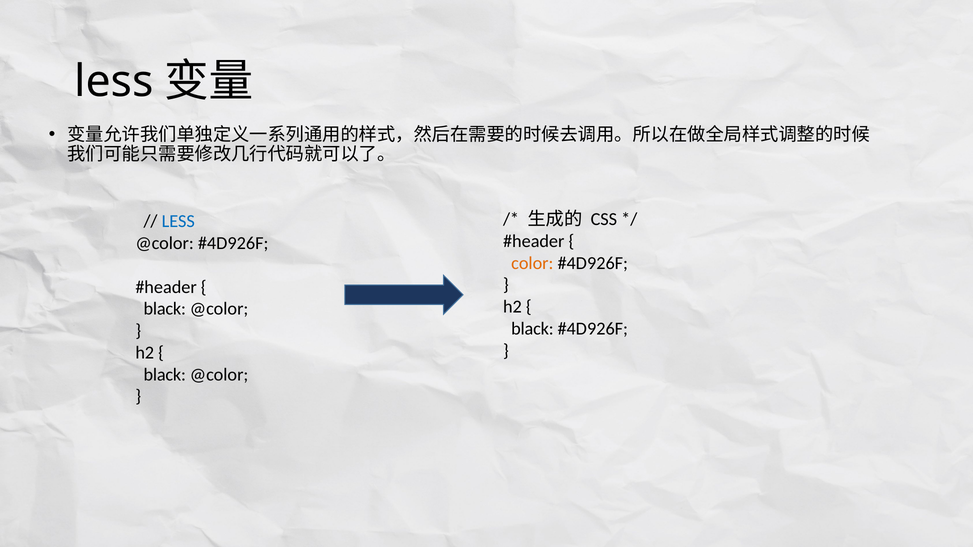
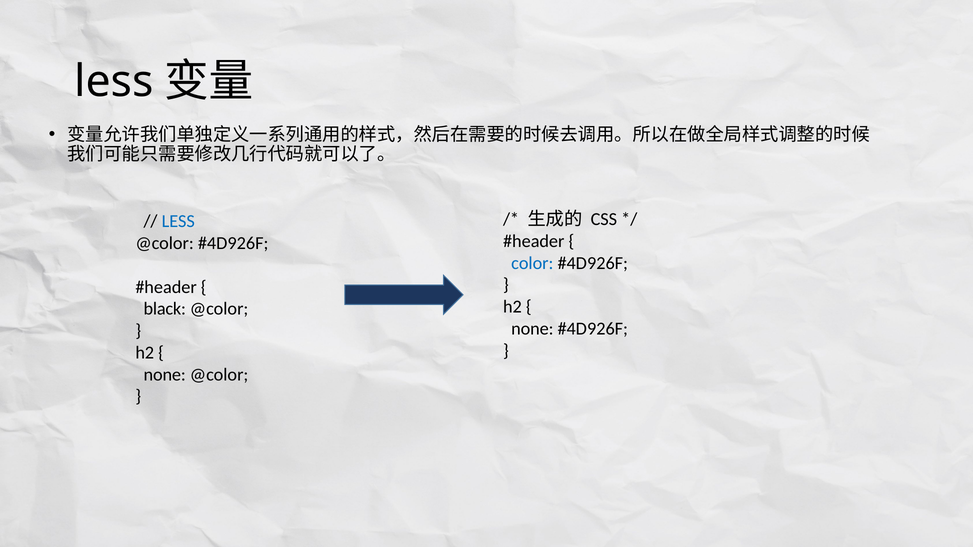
color colour: orange -> blue (532, 263)
black: black -> none (532, 329)
black: black -> none (165, 375)
